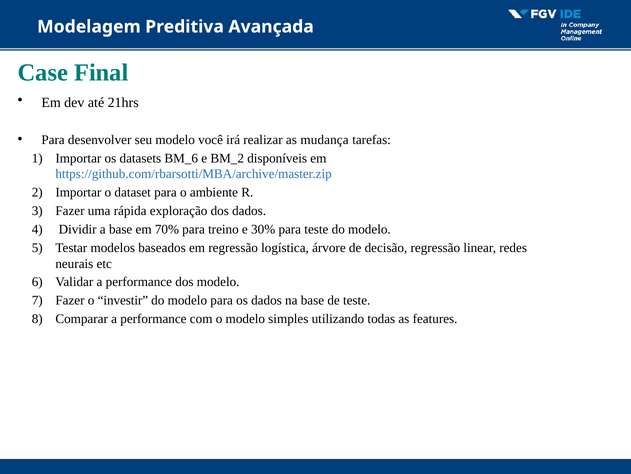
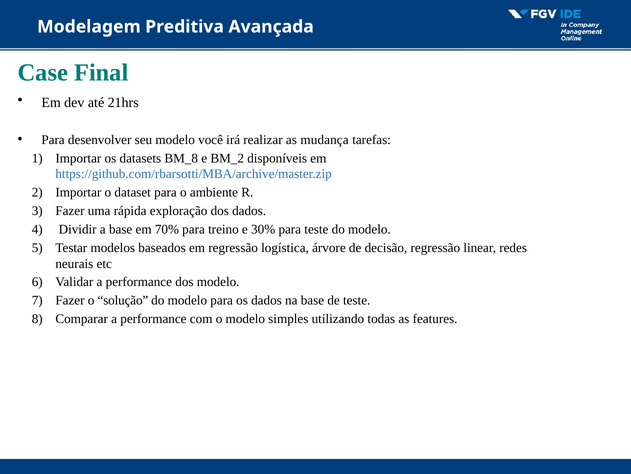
BM_6: BM_6 -> BM_8 (181, 158)
investir: investir -> solução (123, 300)
